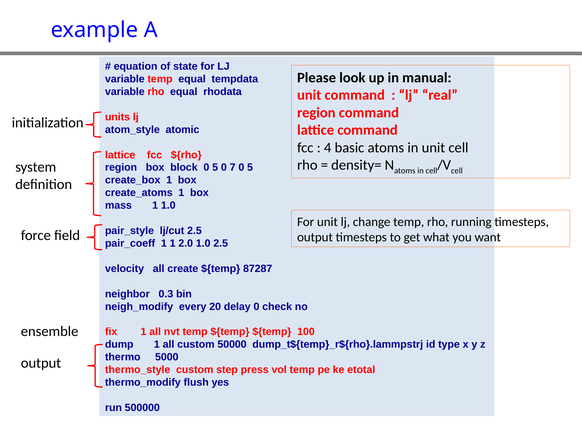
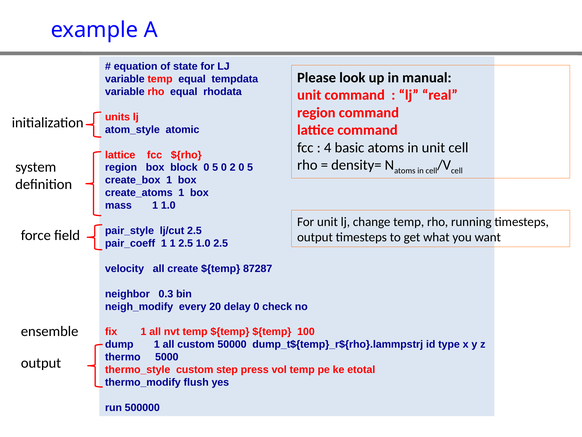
7: 7 -> 2 (233, 167)
1 2.0: 2.0 -> 2.5 (186, 243)
